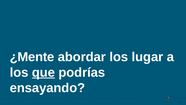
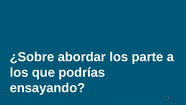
¿Mente: ¿Mente -> ¿Sobre (32, 57)
lugar: lugar -> parte (147, 57)
que underline: present -> none (43, 72)
